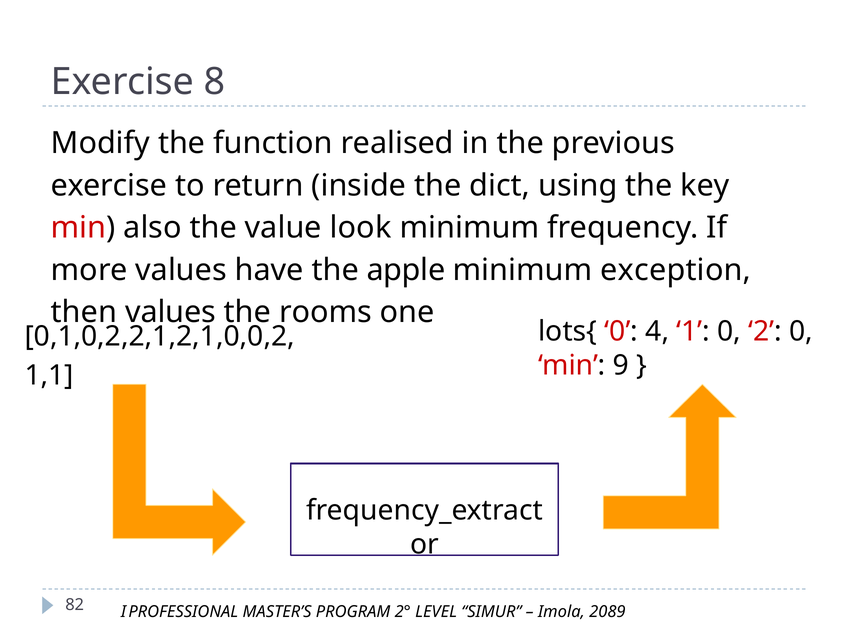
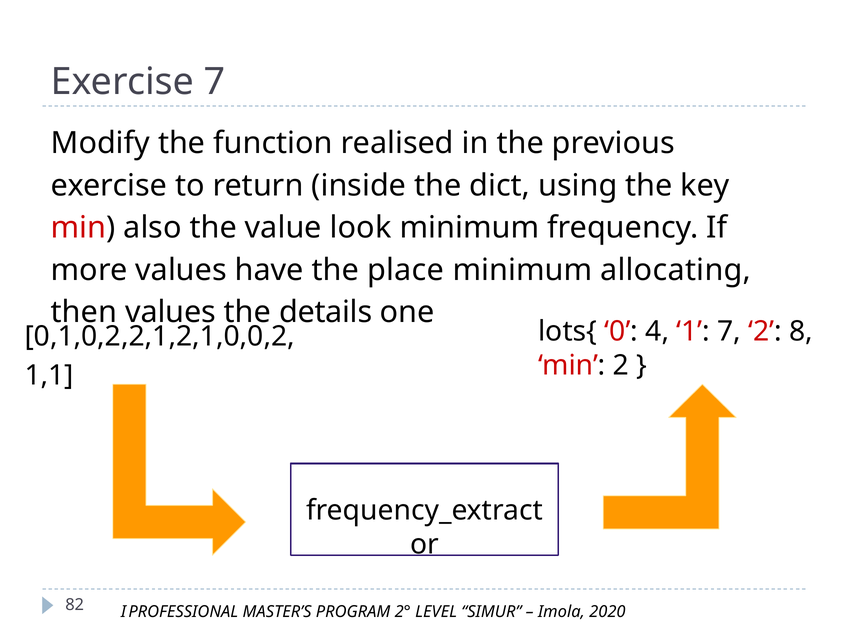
Exercise 8: 8 -> 7 (215, 82)
apple: apple -> place (406, 270)
exception: exception -> allocating (676, 270)
rooms: rooms -> details (326, 312)
1 0: 0 -> 7 (729, 332)
2 0: 0 -> 8 (801, 332)
min 9: 9 -> 2 (621, 365)
2089: 2089 -> 2020 (607, 612)
